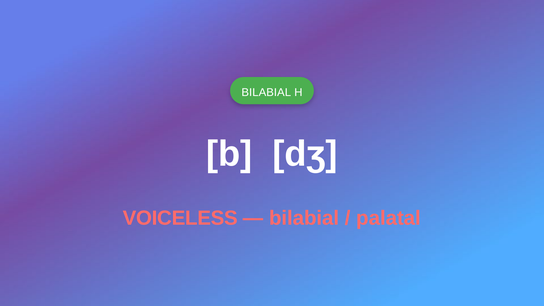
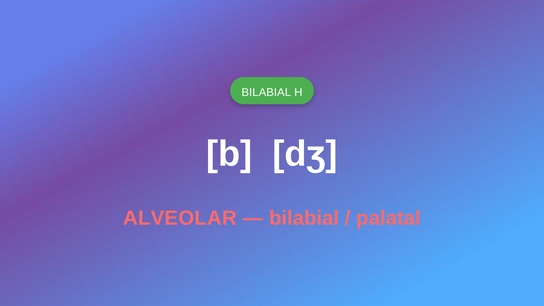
VOICELESS: VOICELESS -> ALVEOLAR (180, 218)
